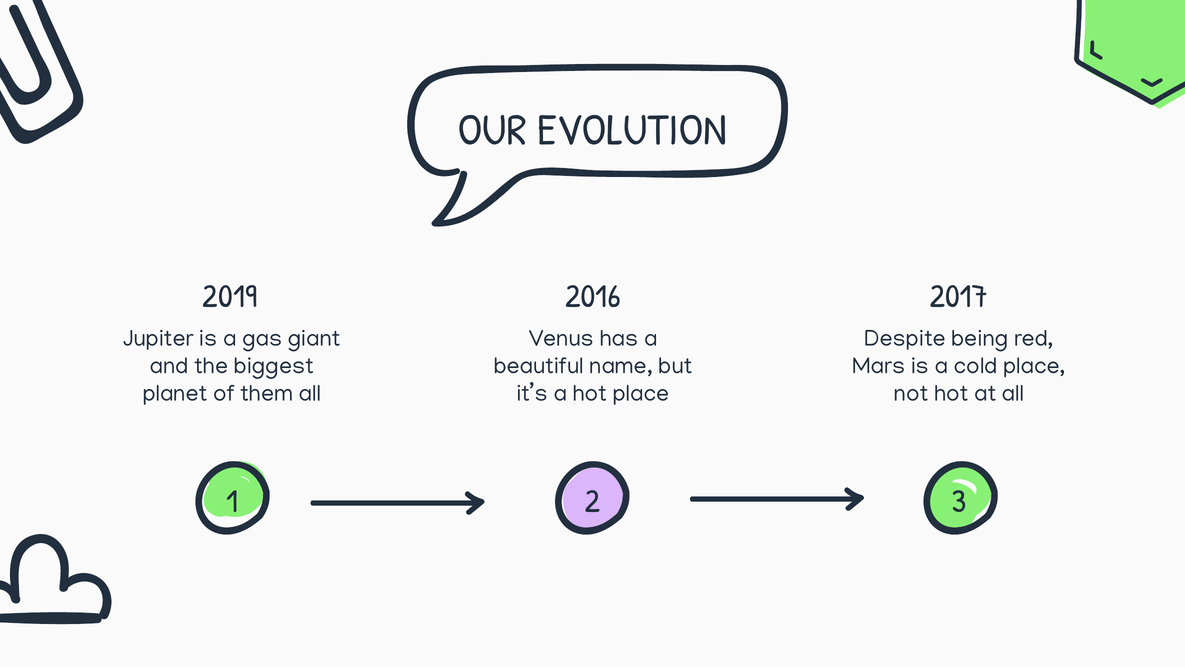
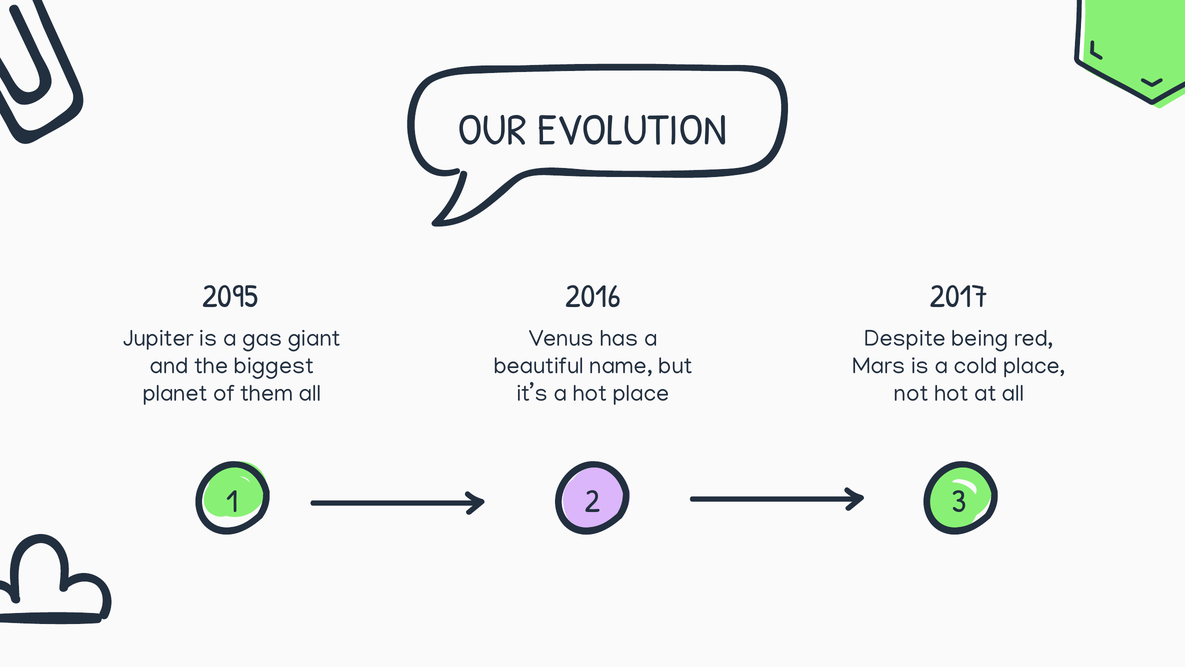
2019: 2019 -> 2095 (230, 296)
